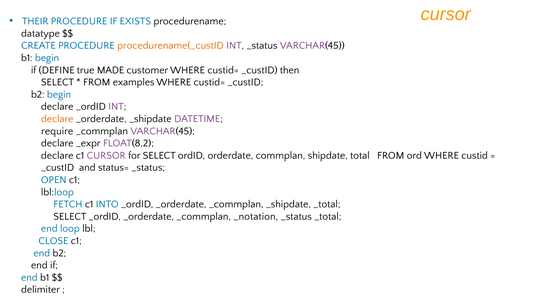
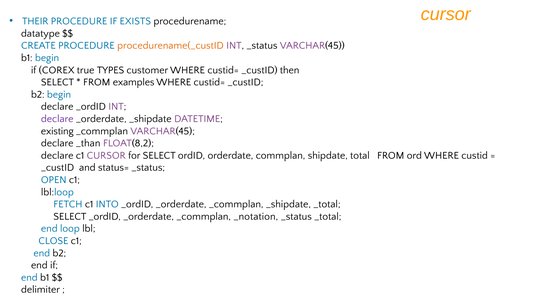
DEFINE: DEFINE -> COREX (57, 70)
MADE: MADE -> TYPES (111, 70)
declare colour: orange -> purple (57, 119)
require: require -> existing (57, 131)
_expr: _expr -> _than (88, 143)
